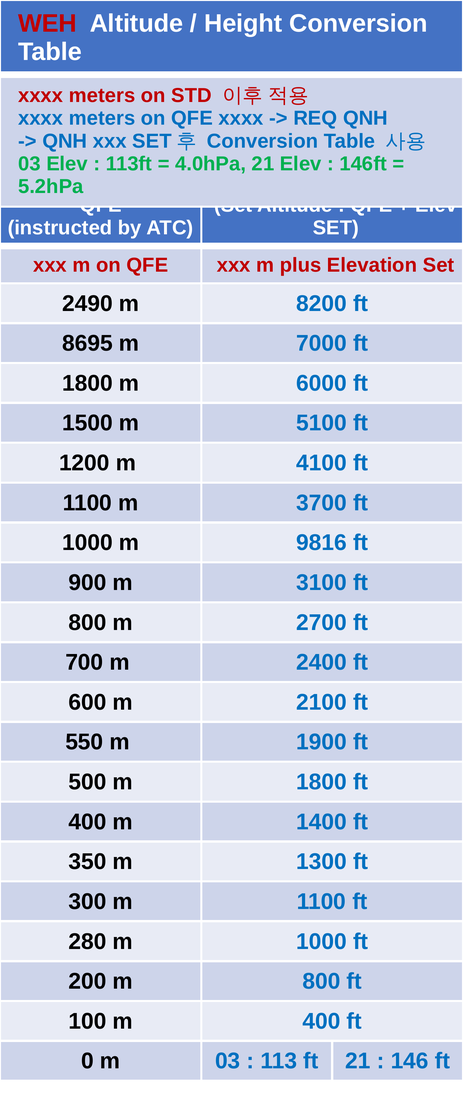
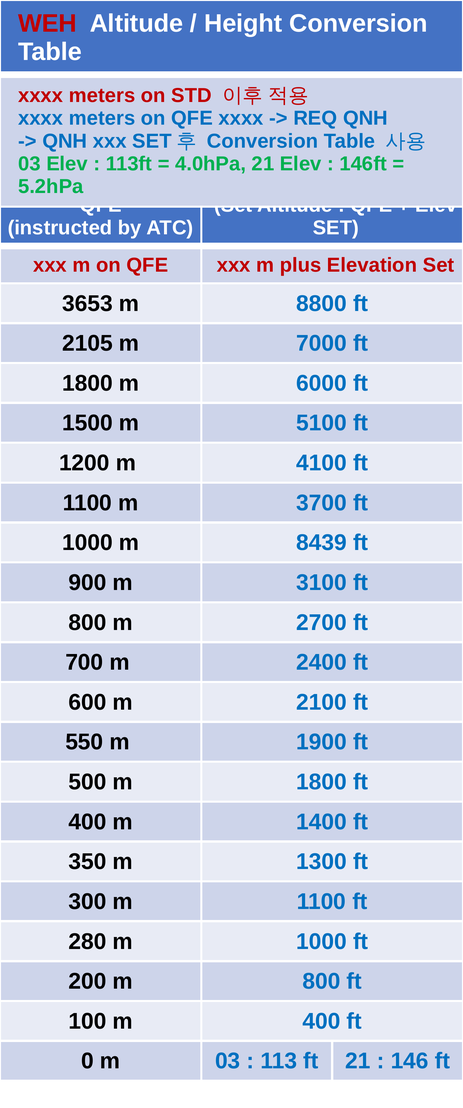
2490: 2490 -> 3653 (88, 303)
8200: 8200 -> 8800 (322, 303)
8695: 8695 -> 2105 (88, 343)
9816: 9816 -> 8439 (322, 543)
